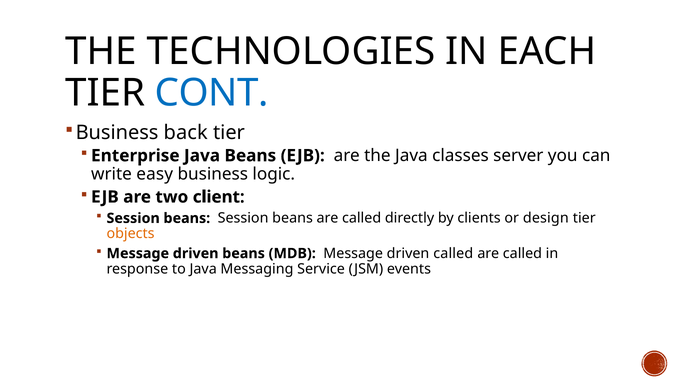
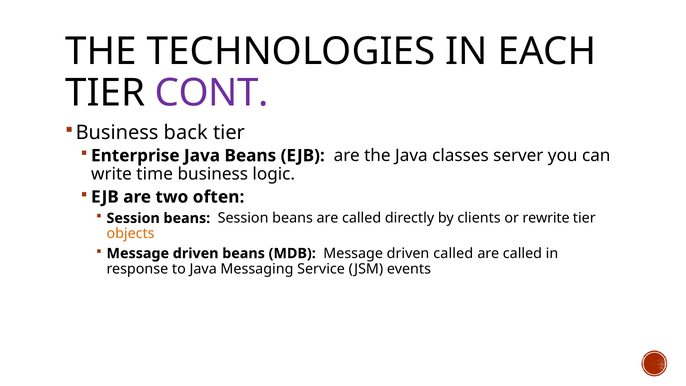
CONT colour: blue -> purple (212, 93)
easy: easy -> time (155, 174)
client: client -> often (219, 197)
design: design -> rewrite (546, 218)
